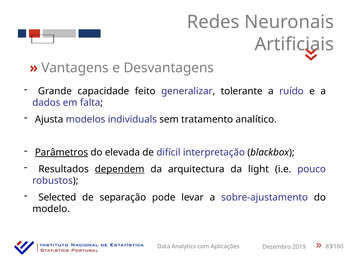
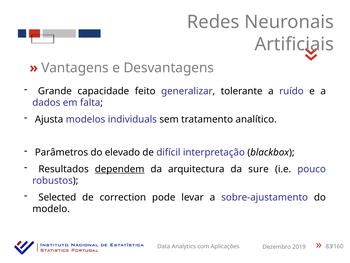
Parâmetros underline: present -> none (61, 152)
elevada: elevada -> elevado (122, 152)
light: light -> sure (258, 169)
separação: separação -> correction (123, 197)
